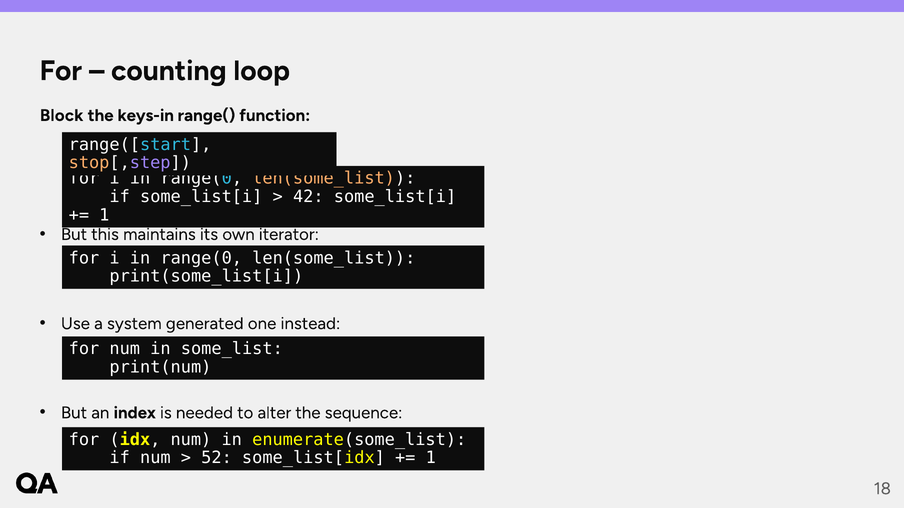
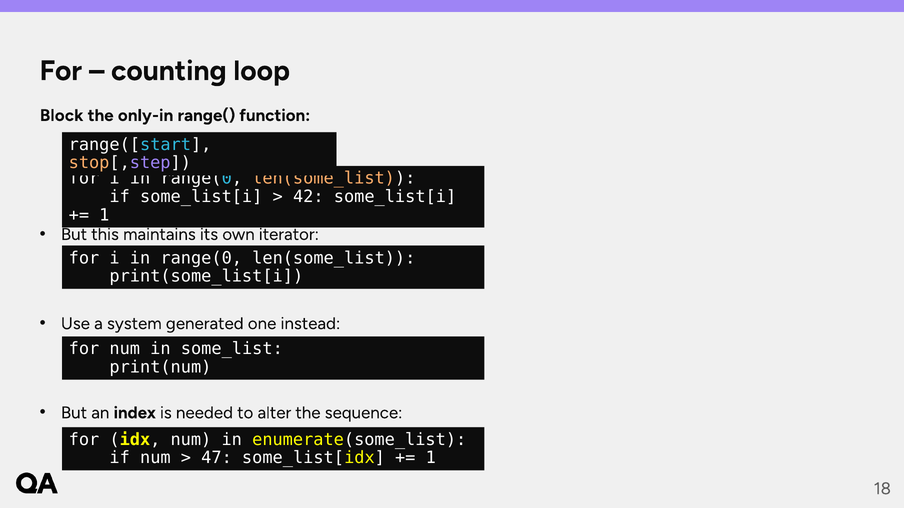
keys-in: keys-in -> only-in (146, 116)
52: 52 -> 47 (217, 458)
